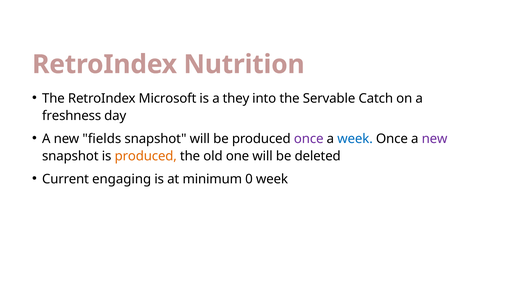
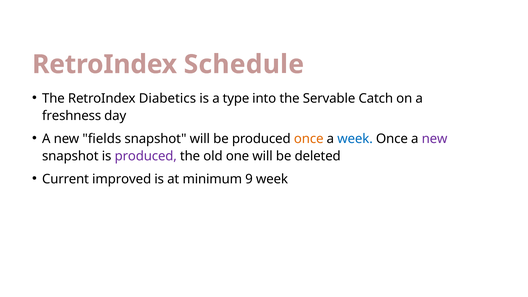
Nutrition: Nutrition -> Schedule (244, 64)
Microsoft: Microsoft -> Diabetics (167, 98)
they: they -> type (236, 98)
once colour: purple -> orange (309, 139)
produced colour: orange -> purple (146, 156)
engaging: engaging -> improved (122, 179)
0: 0 -> 9 (249, 179)
